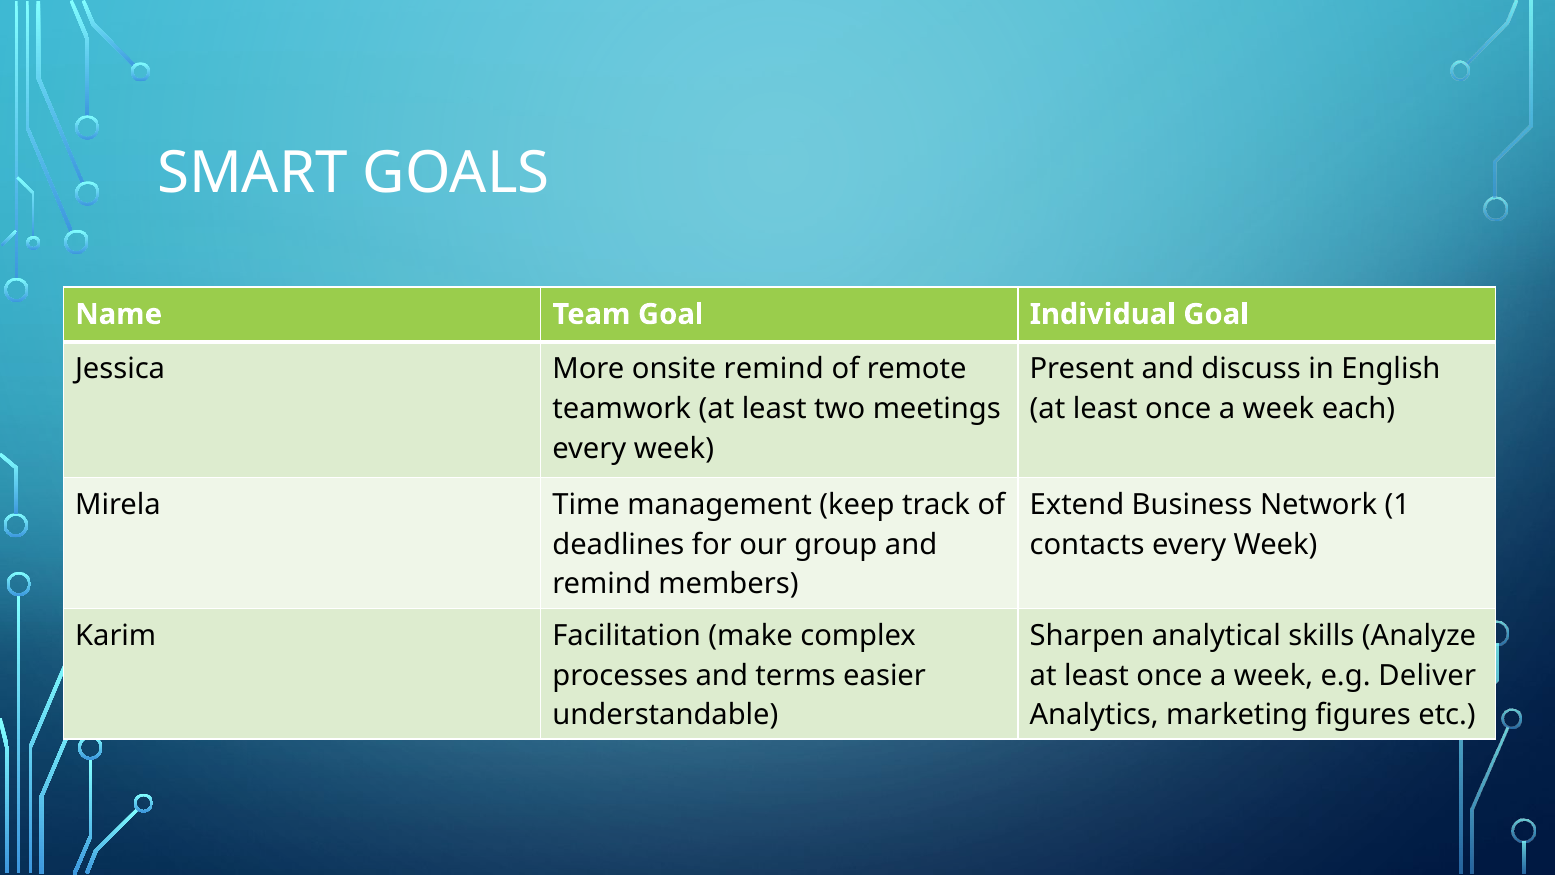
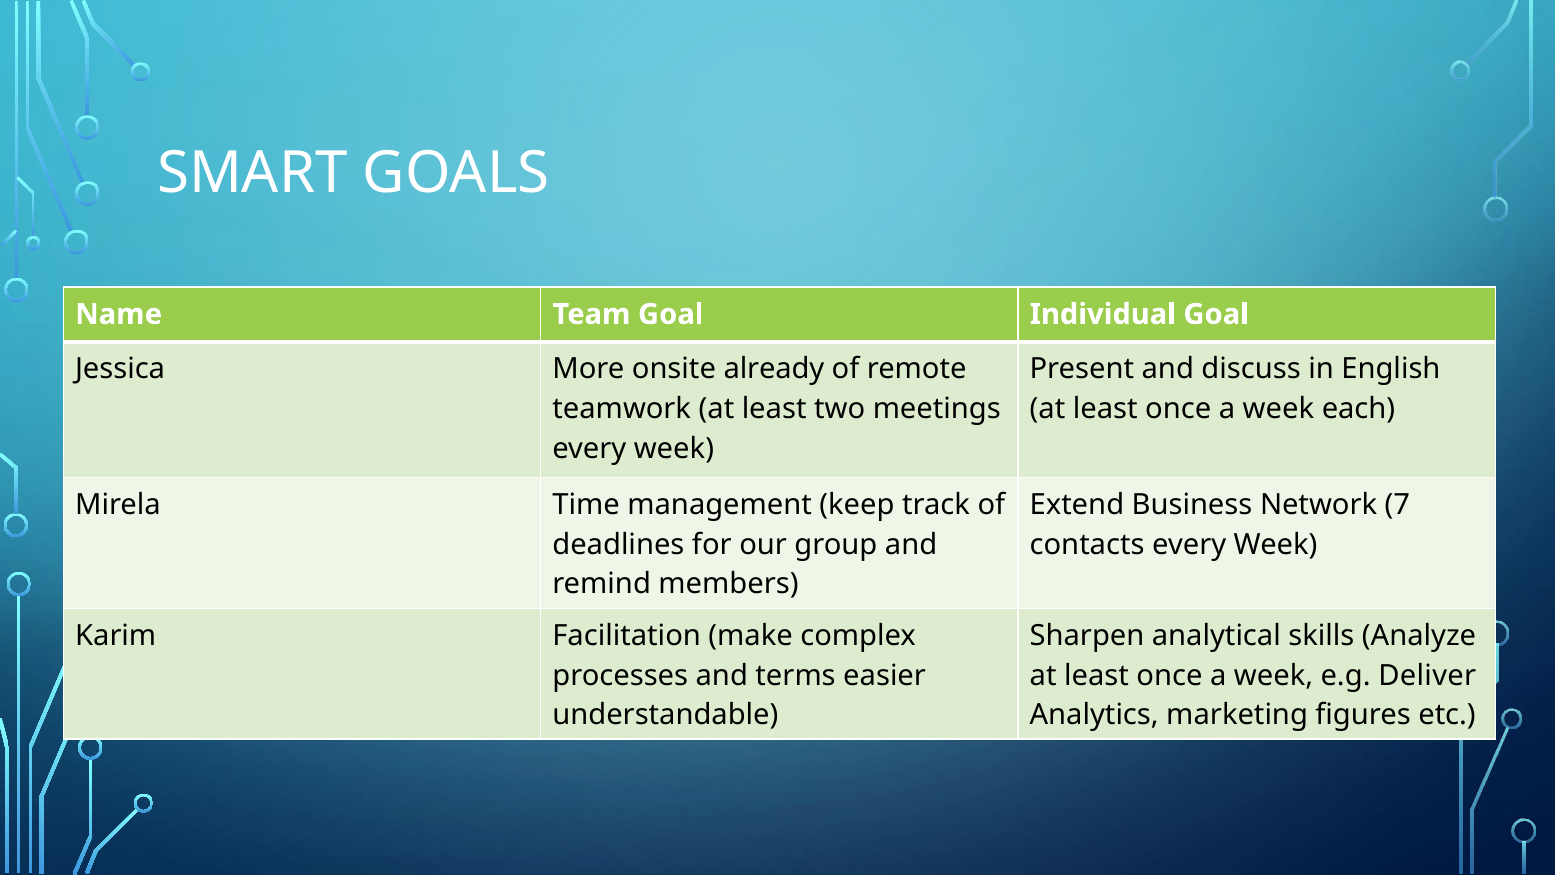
onsite remind: remind -> already (774, 369)
1: 1 -> 7 (1397, 505)
